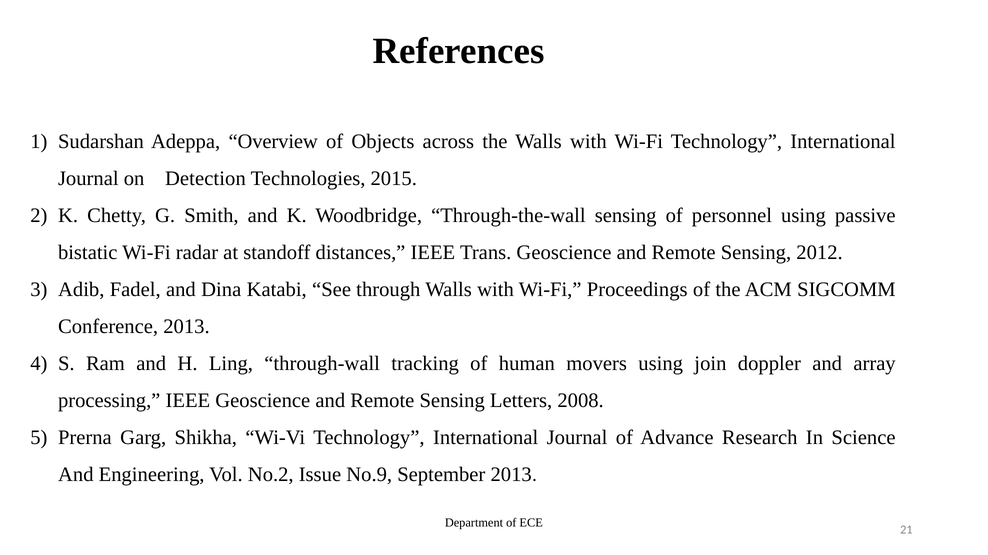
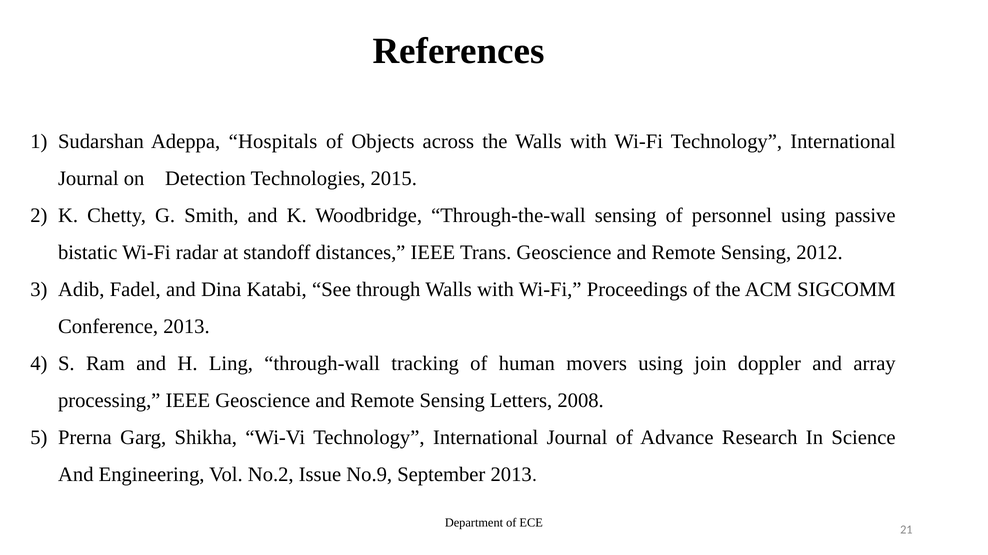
Overview: Overview -> Hospitals (273, 141)
